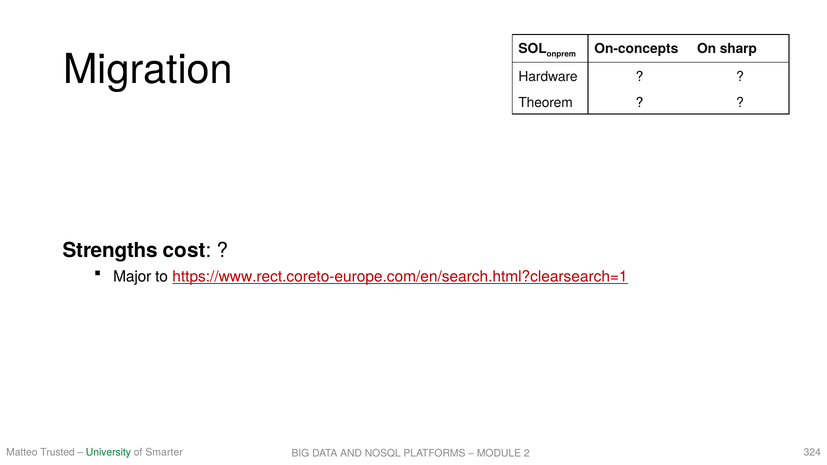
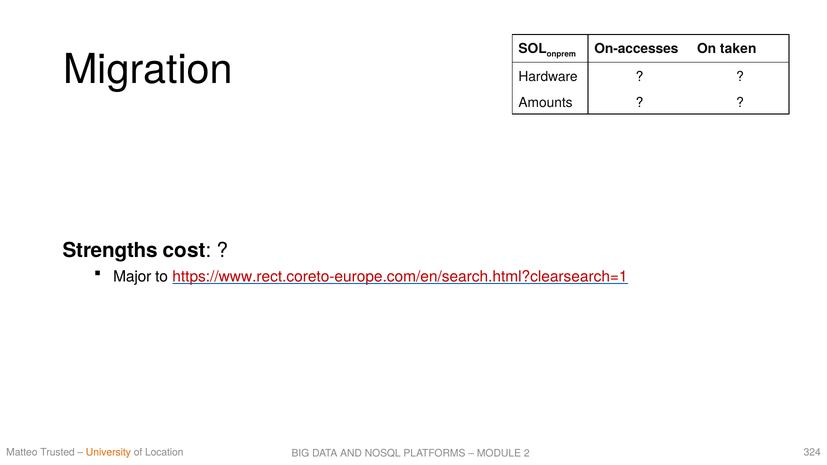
On-concepts: On-concepts -> On-accesses (636, 49)
sharp: sharp -> taken (738, 49)
Theorem: Theorem -> Amounts (546, 103)
University colour: green -> orange (108, 452)
Smarter: Smarter -> Location (164, 452)
